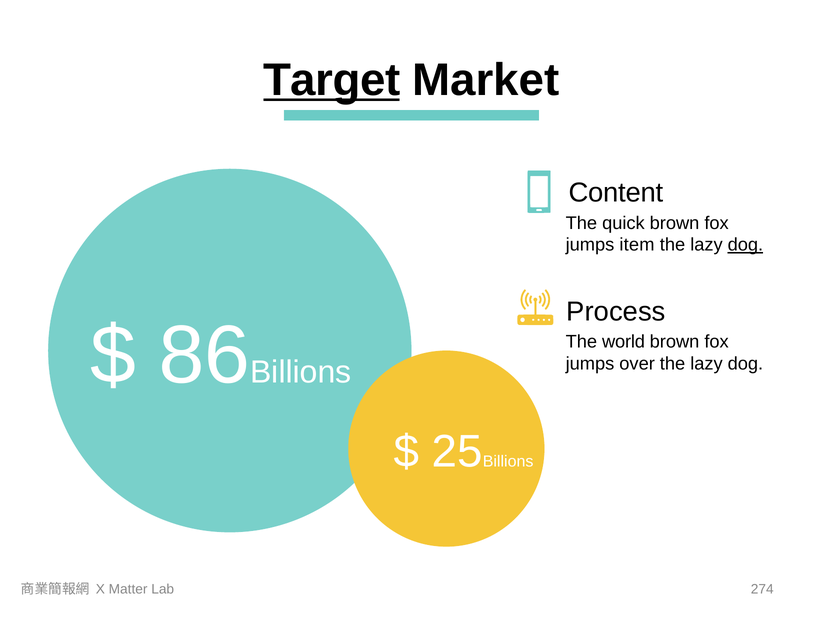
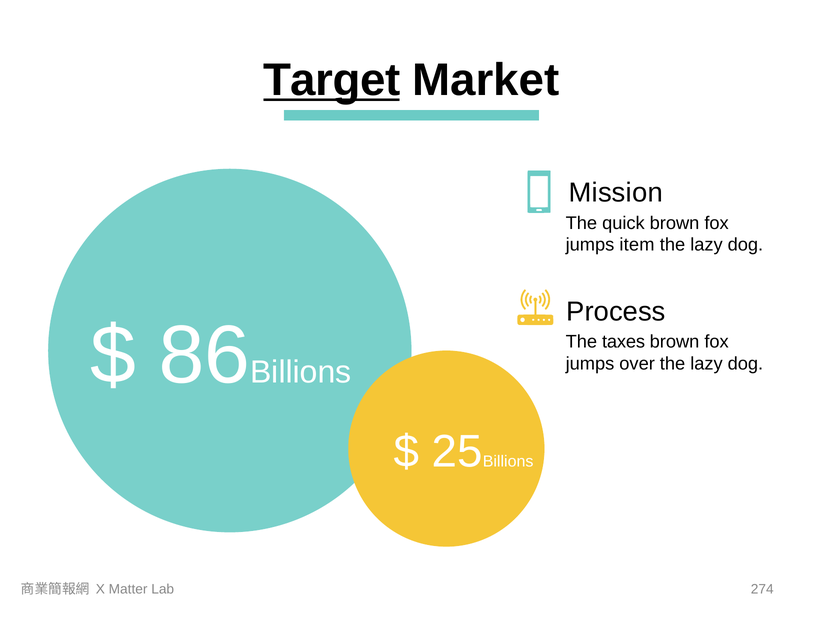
Content: Content -> Mission (616, 193)
dog underline: present -> none (745, 245)
world: world -> taxes (624, 342)
